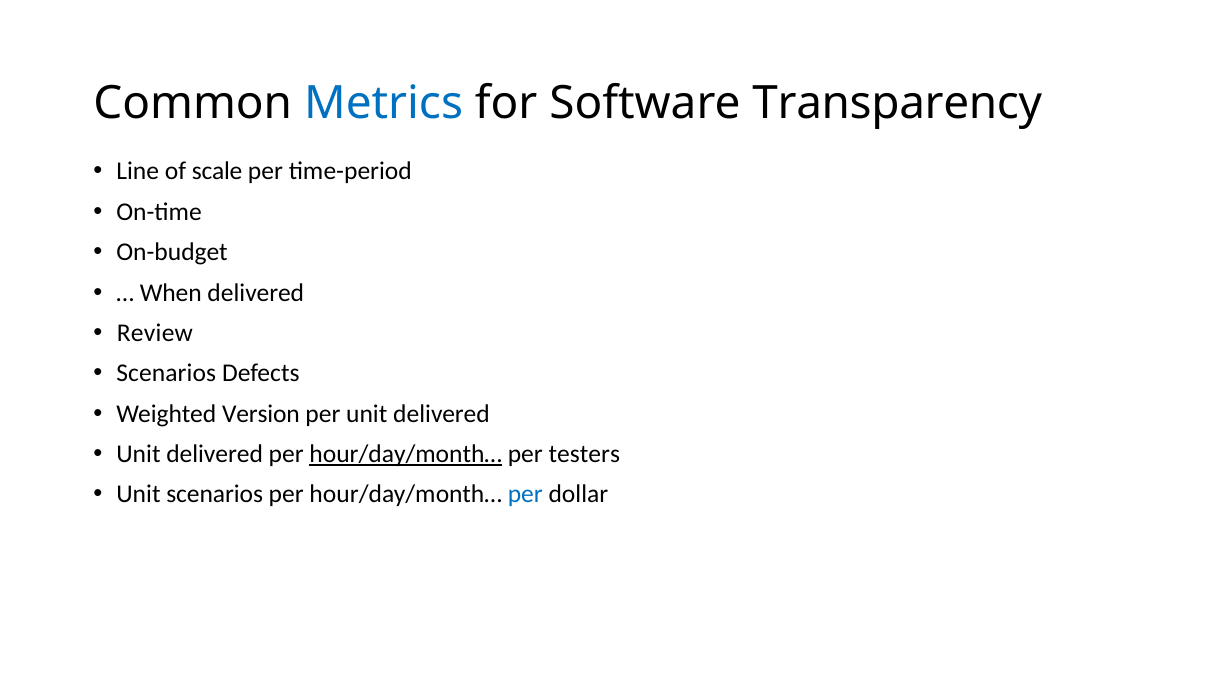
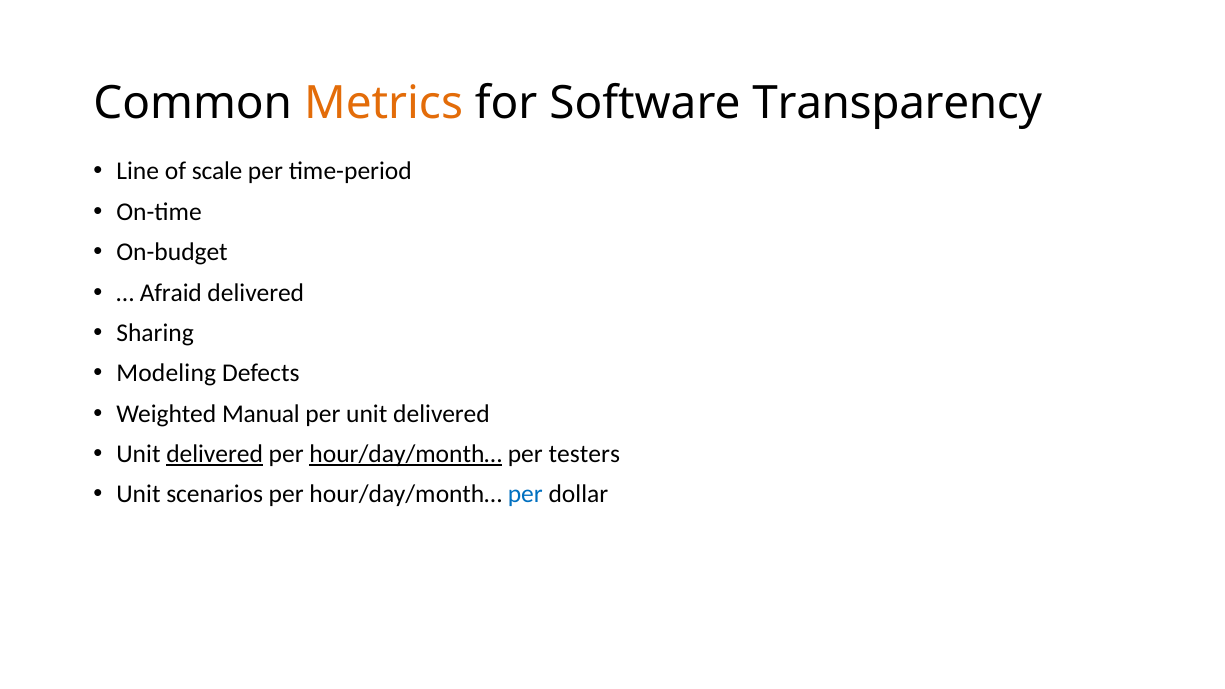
Metrics colour: blue -> orange (384, 103)
When: When -> Afraid (171, 293)
Review: Review -> Sharing (155, 333)
Scenarios: Scenarios -> Modeling (166, 373)
Version: Version -> Manual (261, 414)
delivered underline: none -> present (215, 454)
